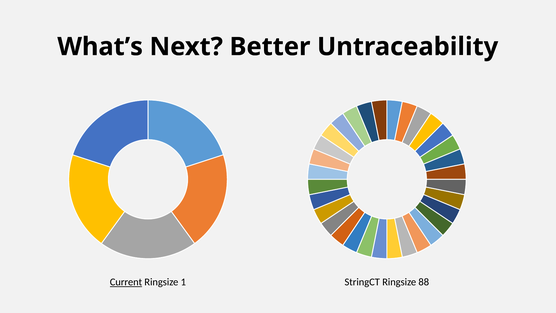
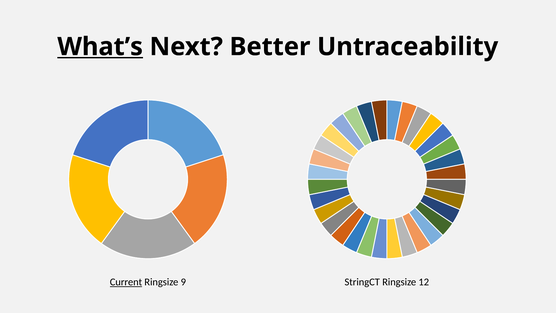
What’s underline: none -> present (100, 47)
1: 1 -> 9 (183, 282)
88: 88 -> 12 (424, 282)
